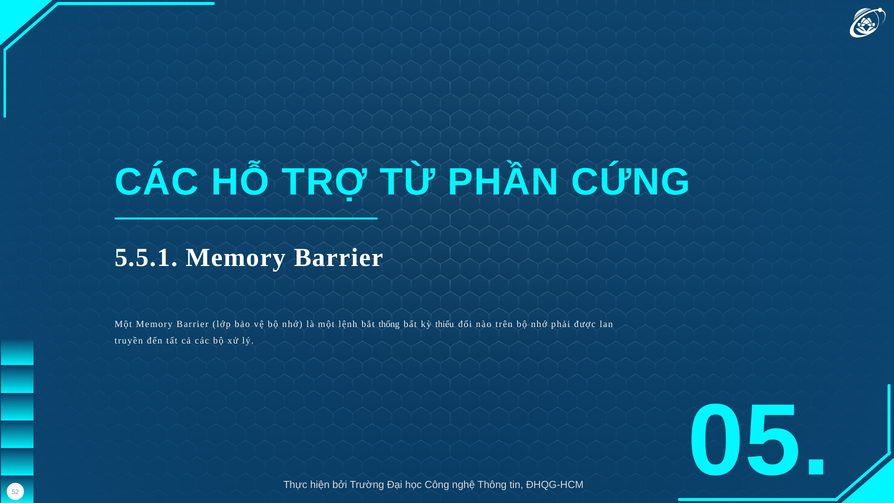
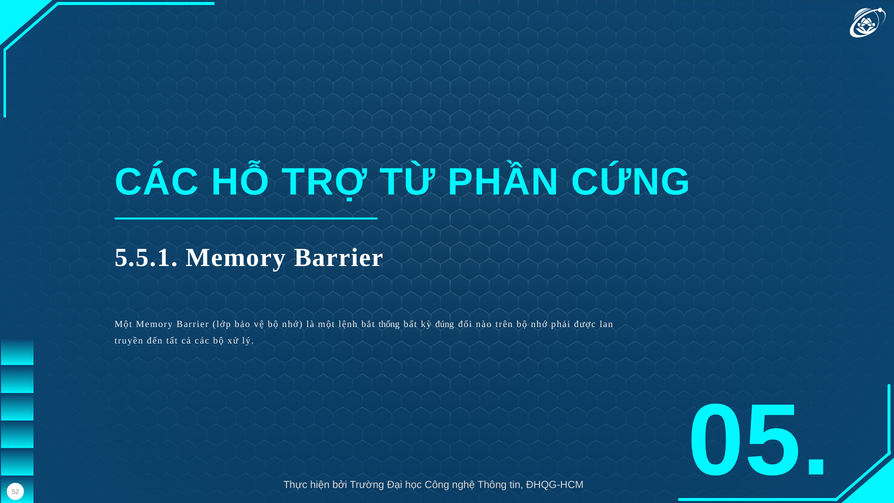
thiếu: thiếu -> đúng (445, 324)
